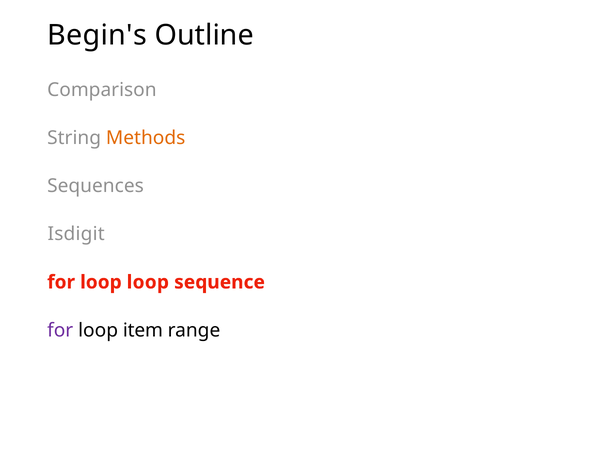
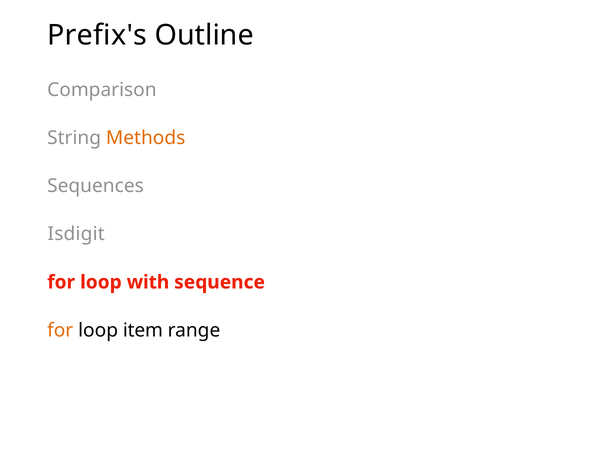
Begin's: Begin's -> Prefix's (97, 35)
loop loop: loop -> with (148, 282)
for colour: purple -> orange (60, 330)
